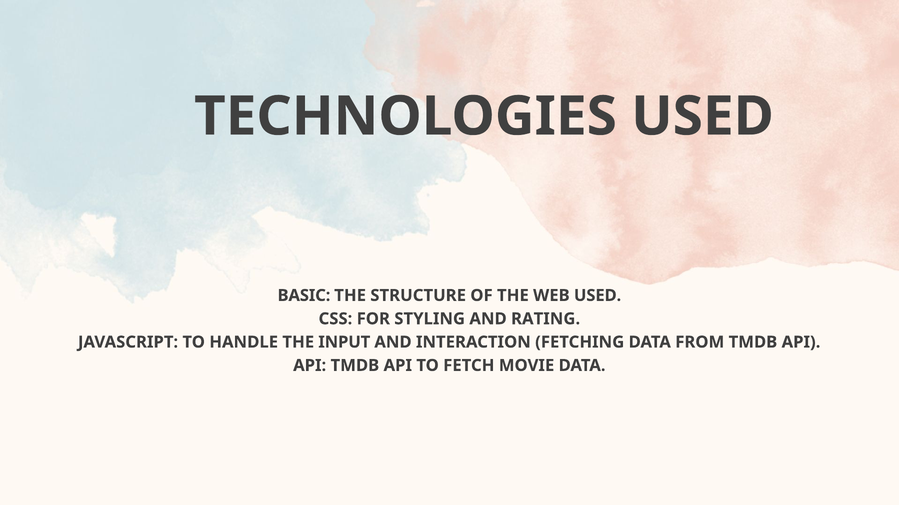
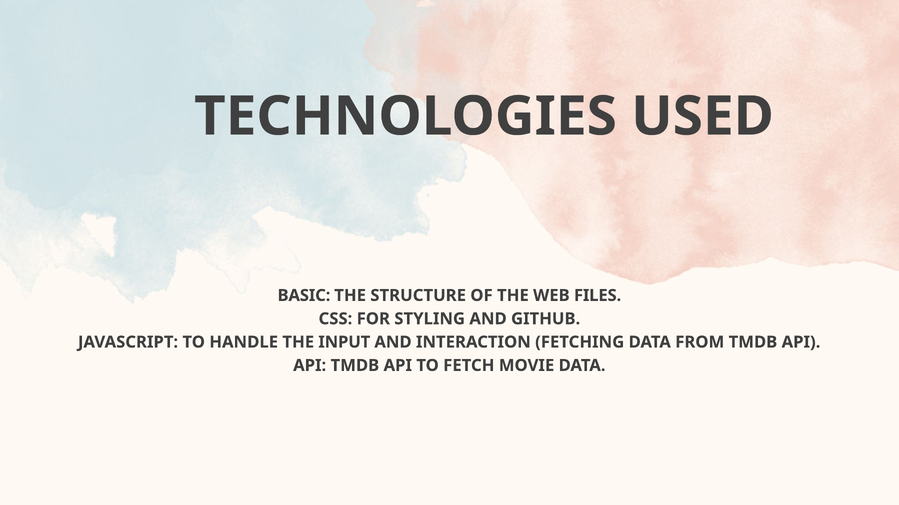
WEB USED: USED -> FILES (598, 296)
RATING: RATING -> GITHUB (546, 319)
